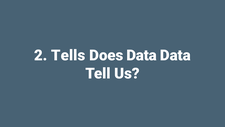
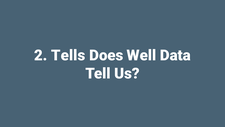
Does Data: Data -> Well (141, 55)
